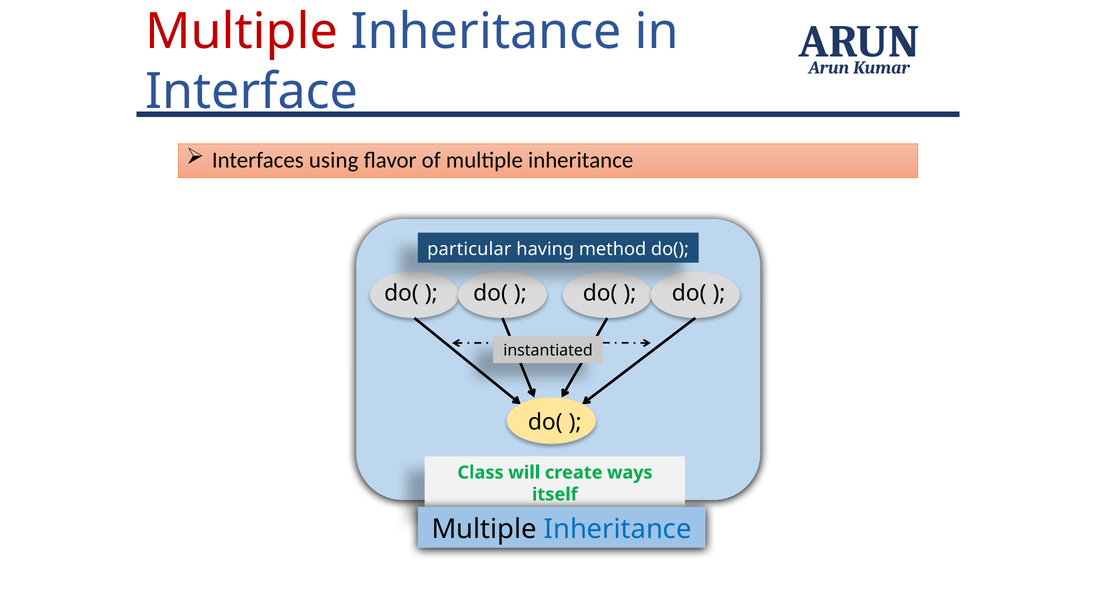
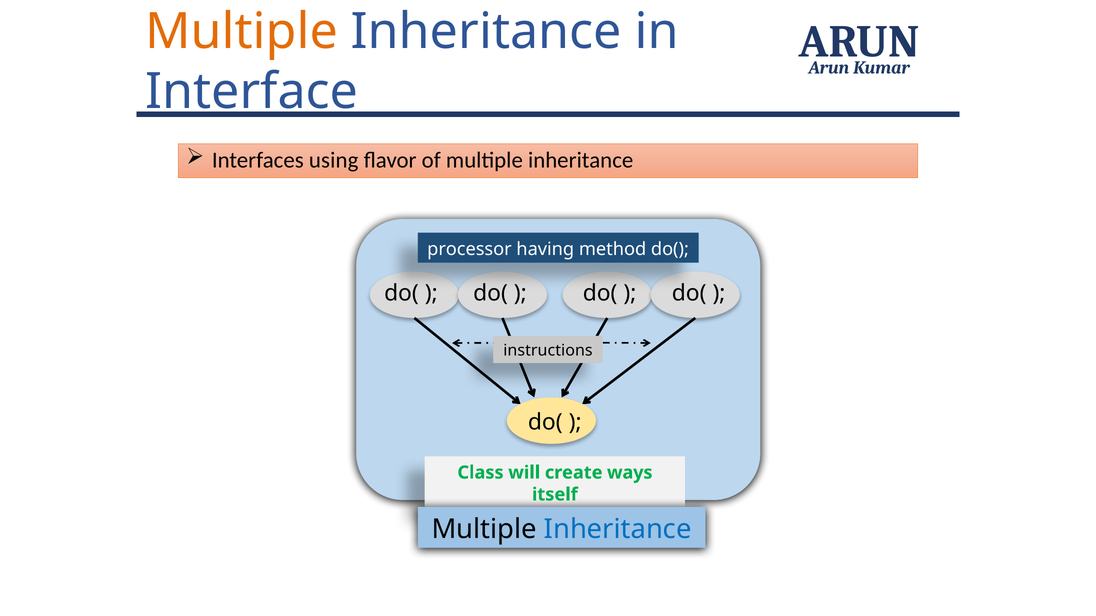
Multiple colour: red -> orange (242, 32)
particular: particular -> processor (469, 249)
instantiated: instantiated -> instructions (548, 351)
